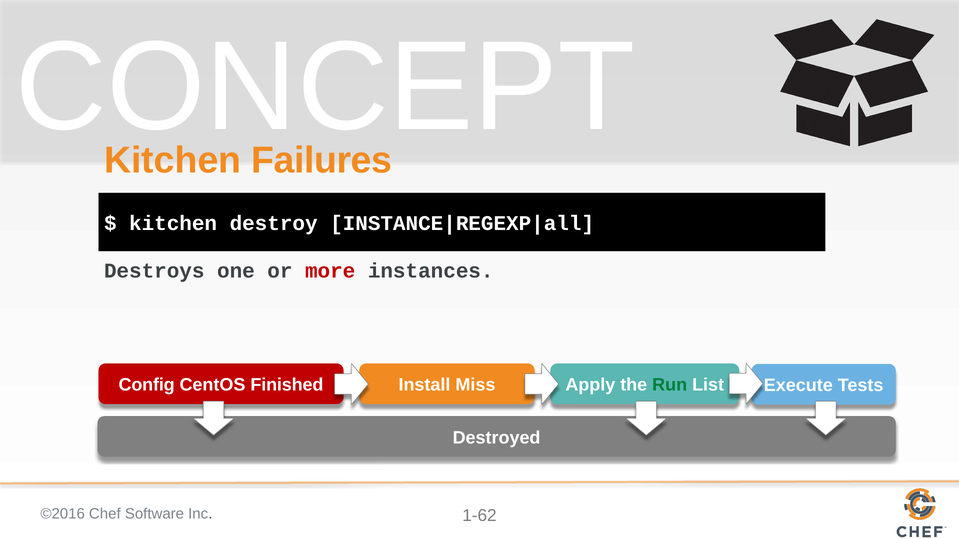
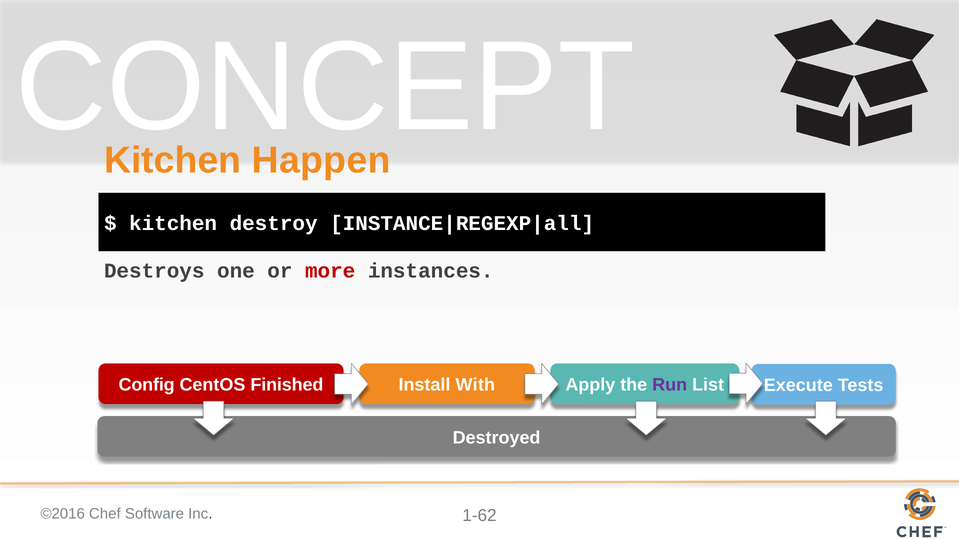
Failures: Failures -> Happen (321, 161)
Miss: Miss -> With (475, 385)
Run colour: green -> purple (670, 385)
